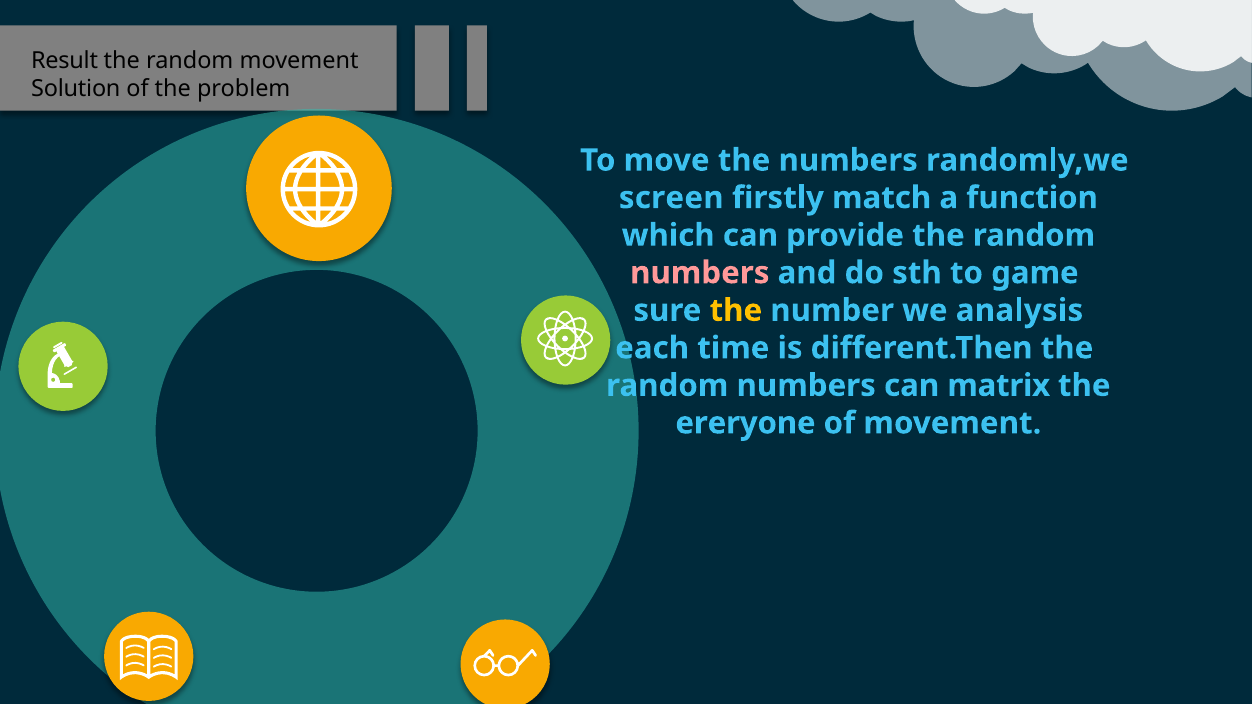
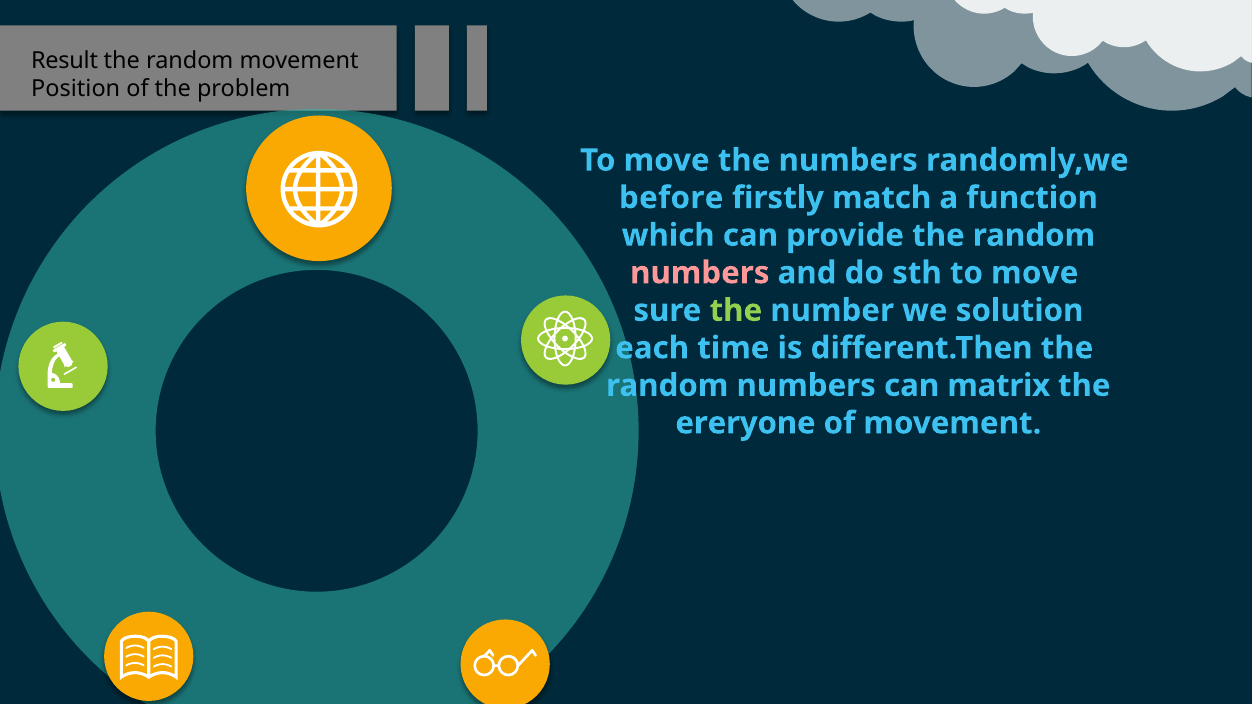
Solution: Solution -> Position (76, 89)
screen: screen -> before (671, 198)
sth to game: game -> move (1035, 273)
the colour: yellow -> light green (736, 311)
analysis: analysis -> solution (1020, 311)
